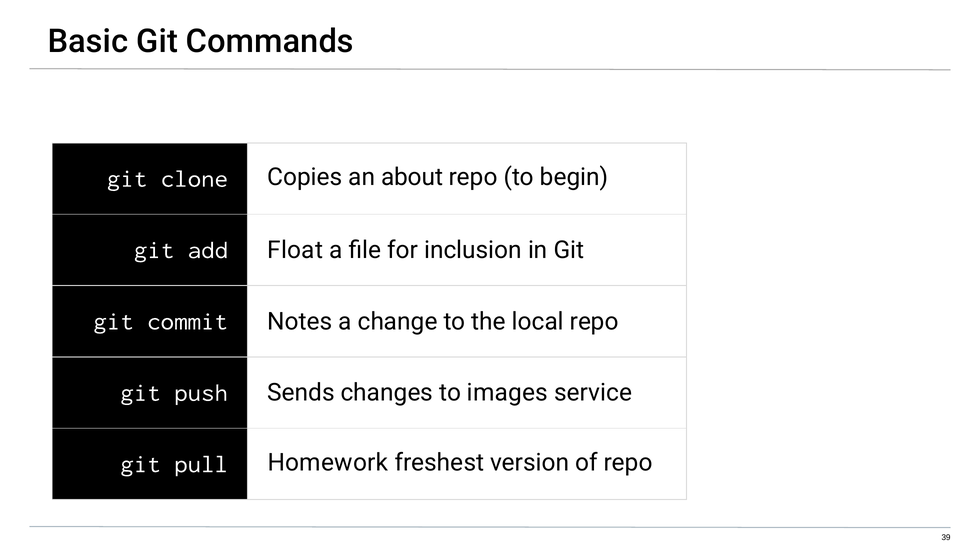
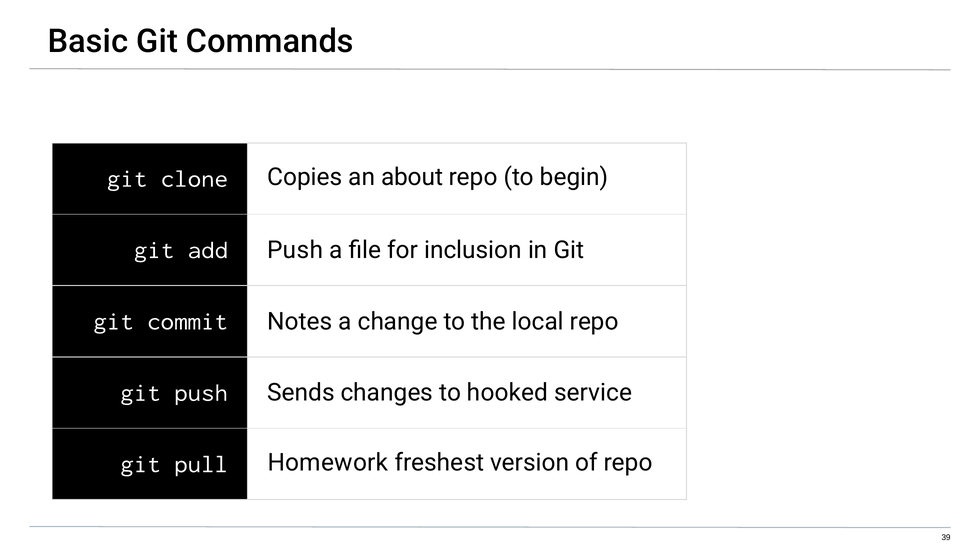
add Float: Float -> Push (295, 250)
images: images -> hooked (508, 392)
